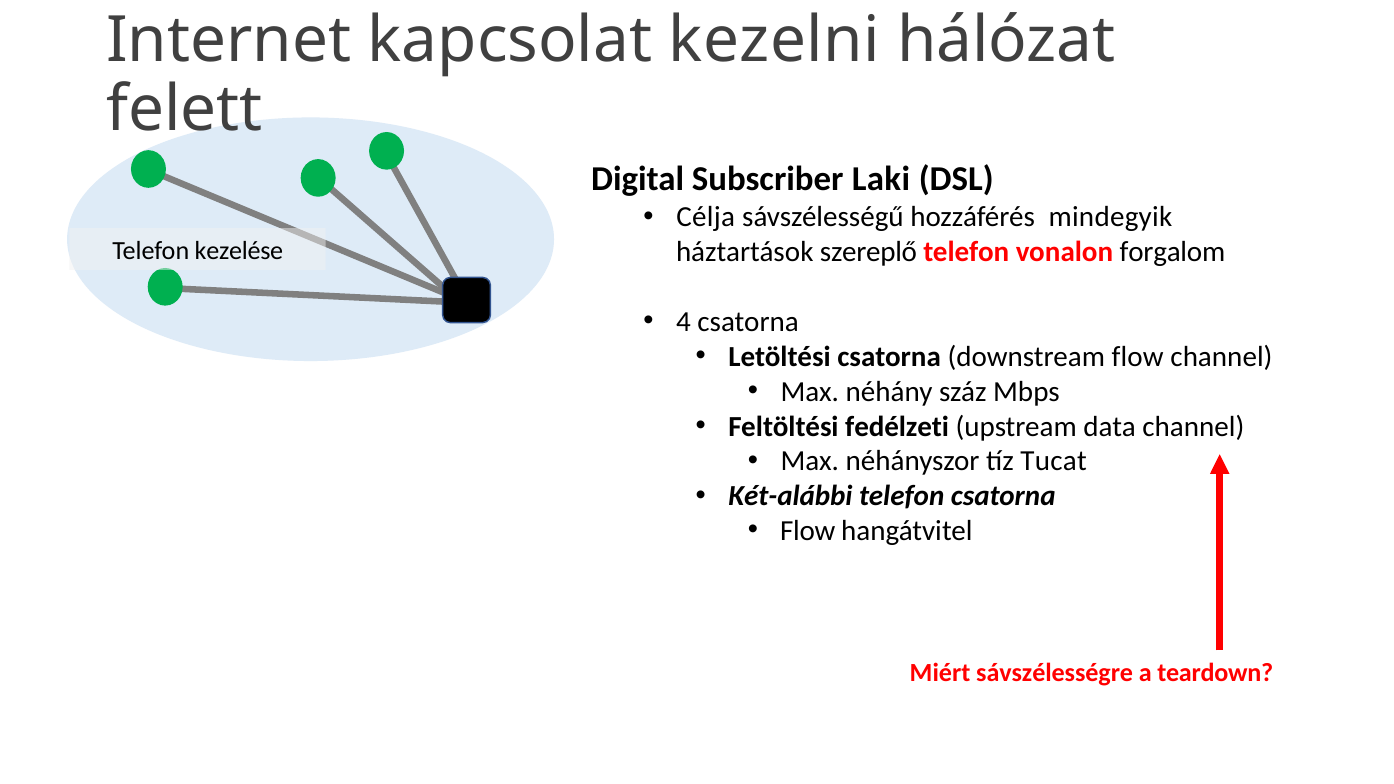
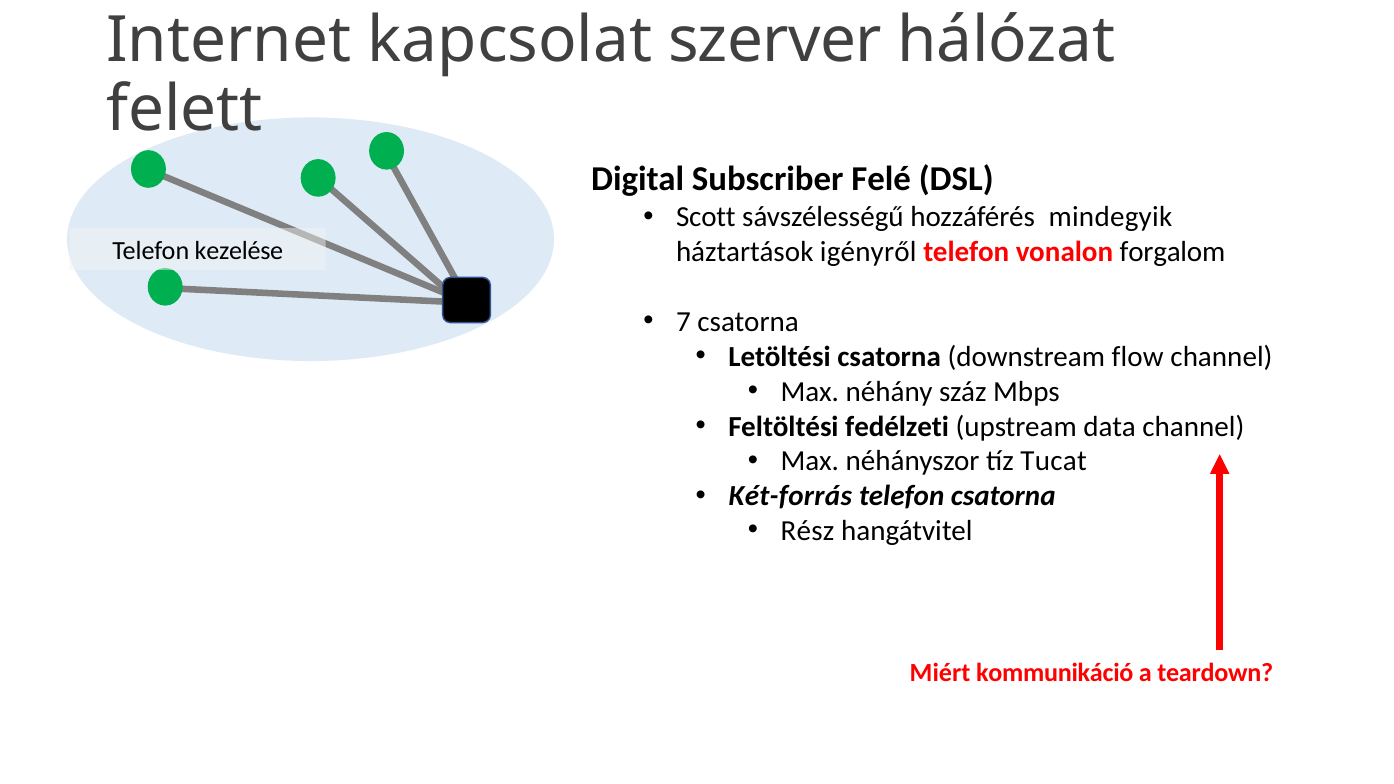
kezelni: kezelni -> szerver (775, 40)
Laki: Laki -> Felé (881, 179)
Célja: Célja -> Scott (706, 217)
szereplő: szereplő -> igényről (868, 252)
4: 4 -> 7 (683, 322)
Két-alábbi: Két-alábbi -> Két-forrás (790, 496)
Flow: Flow -> Rész (807, 531)
sávszélességre: sávszélességre -> kommunikáció (1055, 673)
